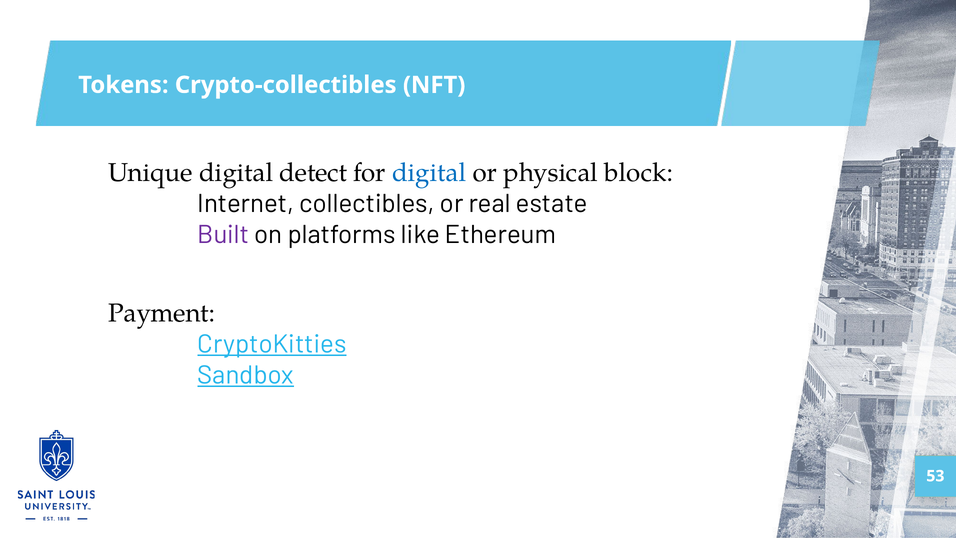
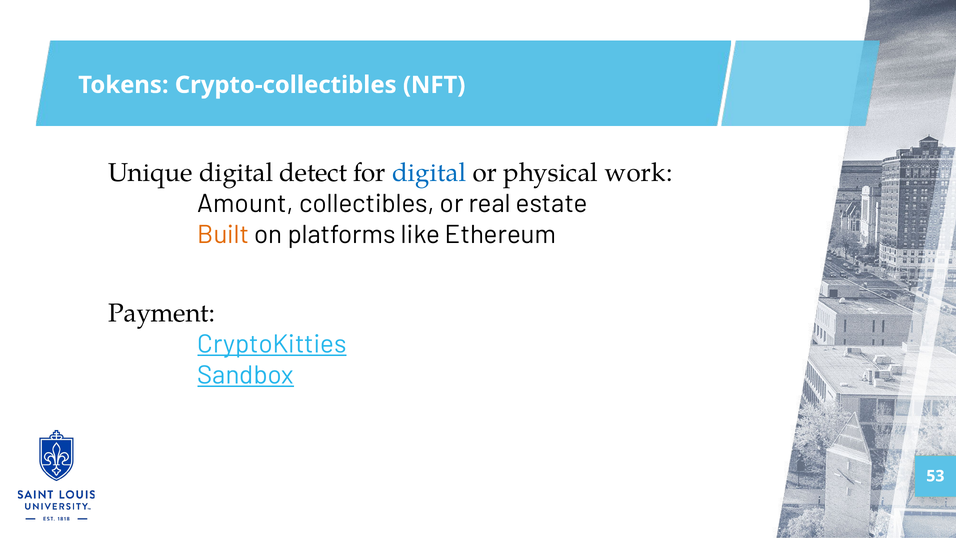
block: block -> work (639, 173)
Internet: Internet -> Amount (246, 204)
Built colour: purple -> orange (223, 235)
